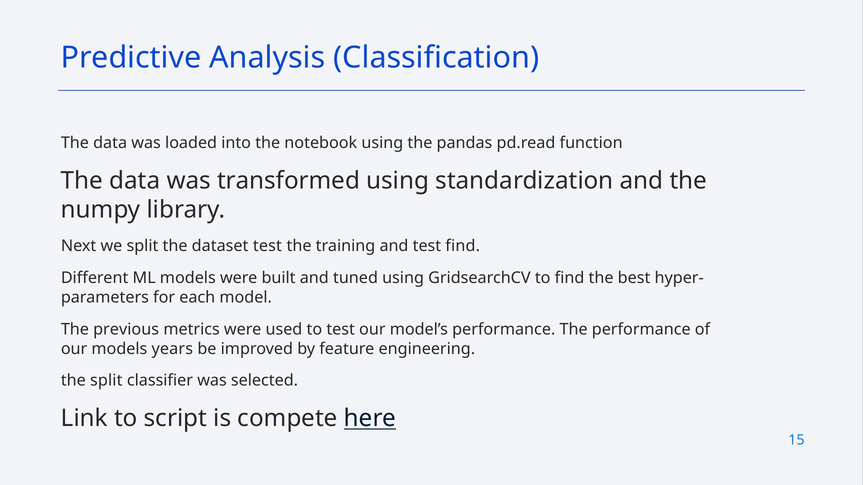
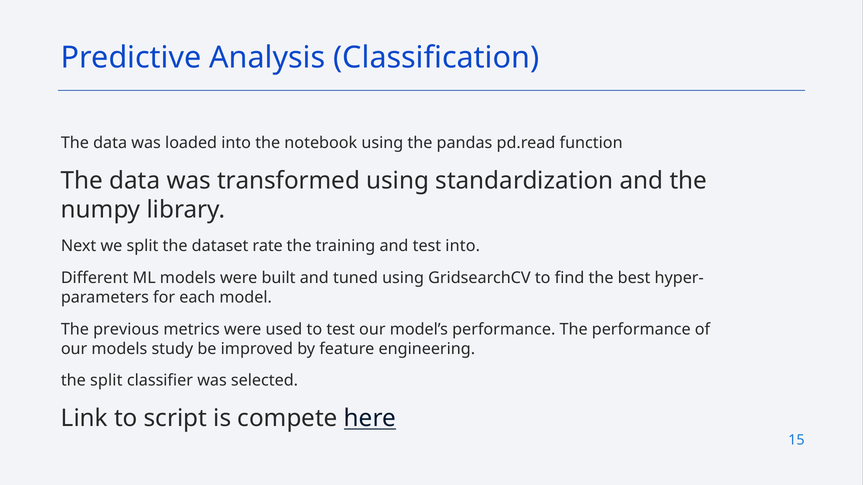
dataset test: test -> rate (268, 246)
test find: find -> into (463, 246)
years: years -> study (172, 349)
